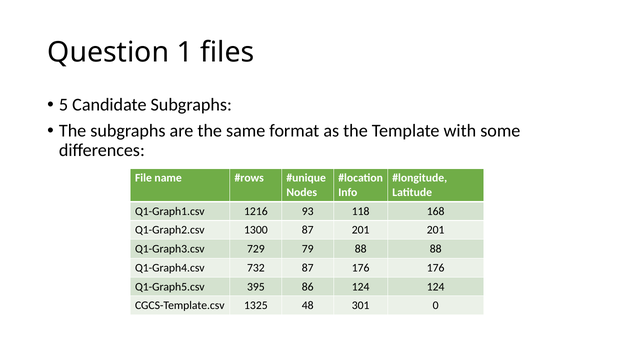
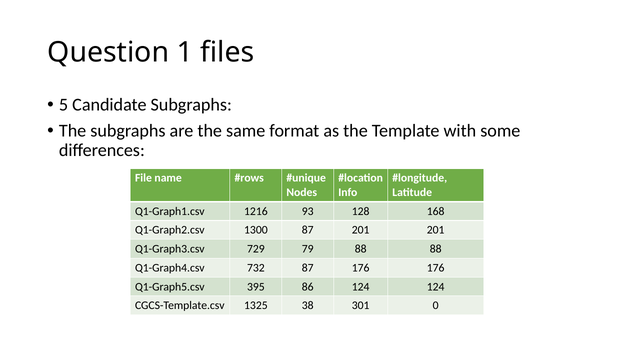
118: 118 -> 128 (361, 211)
48: 48 -> 38 (308, 306)
